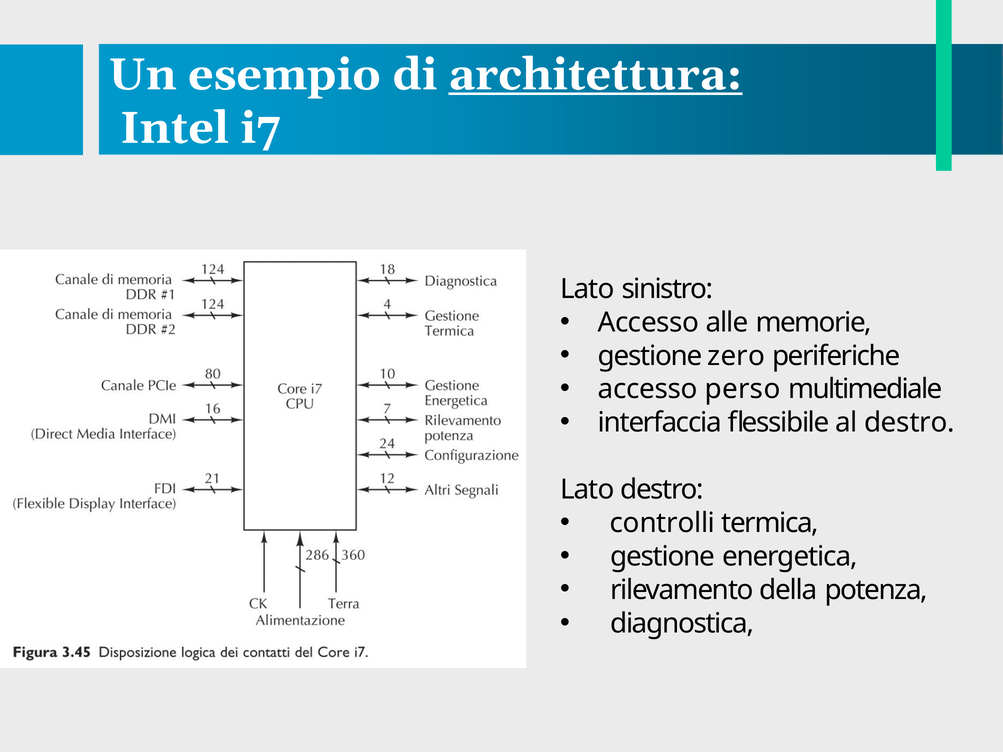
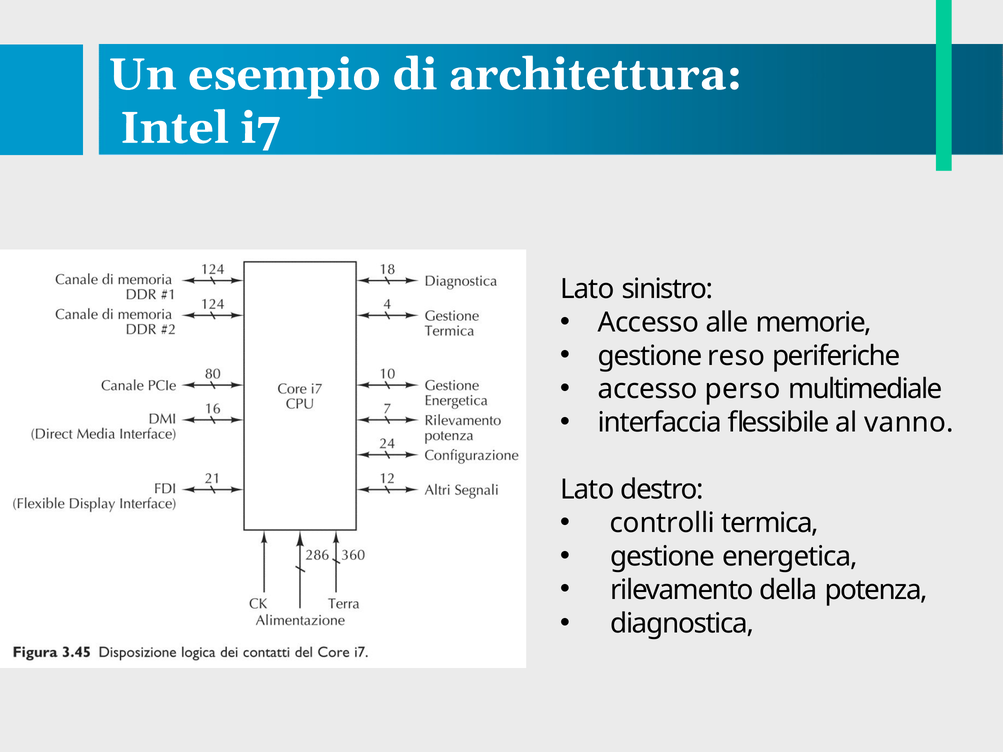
architettura underline: present -> none (596, 75)
zero: zero -> reso (736, 356)
al destro: destro -> vanno (909, 423)
